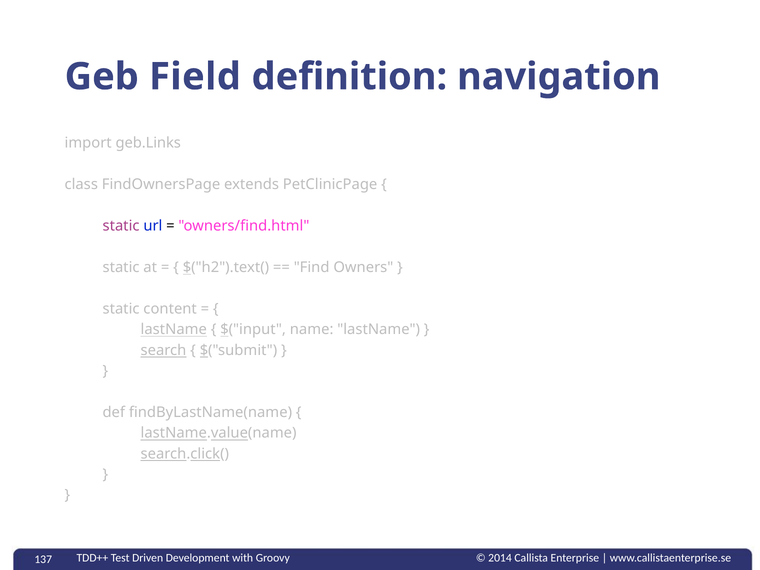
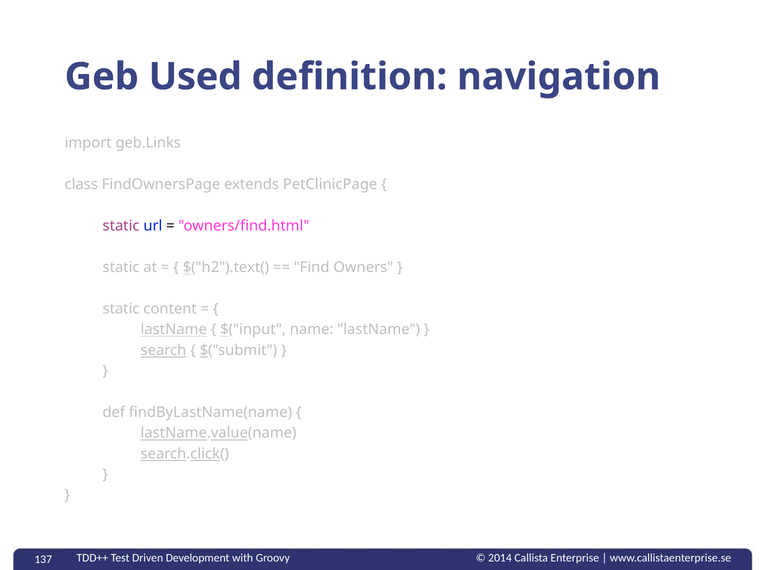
Field: Field -> Used (195, 77)
